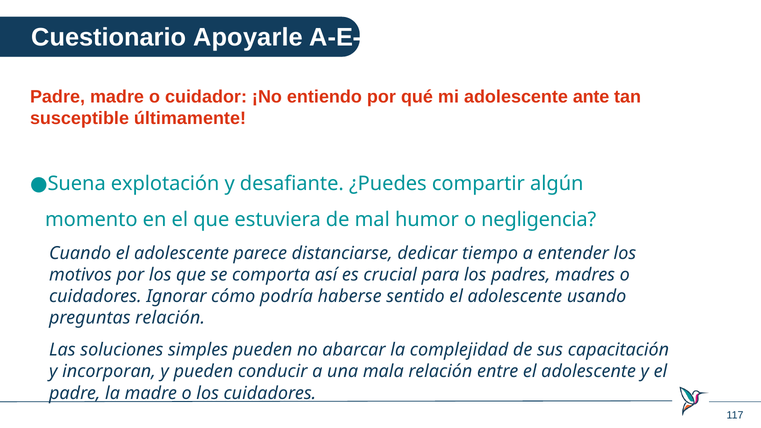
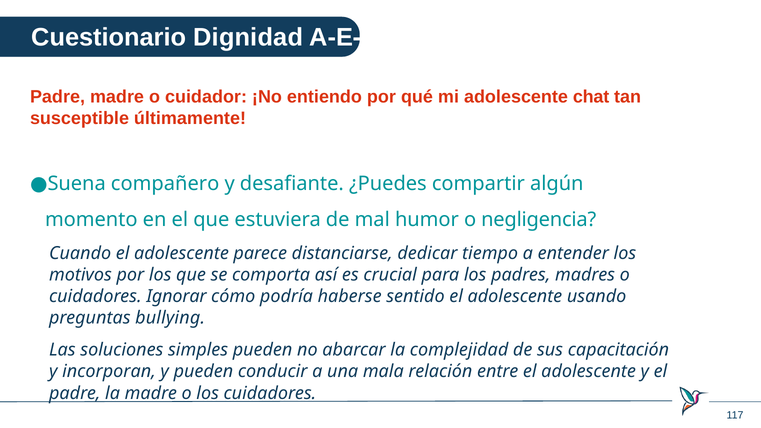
Apoyarle: Apoyarle -> Dignidad (248, 37)
ante: ante -> chat (591, 97)
explotación: explotación -> compañero (165, 184)
preguntas relación: relación -> bullying (170, 318)
